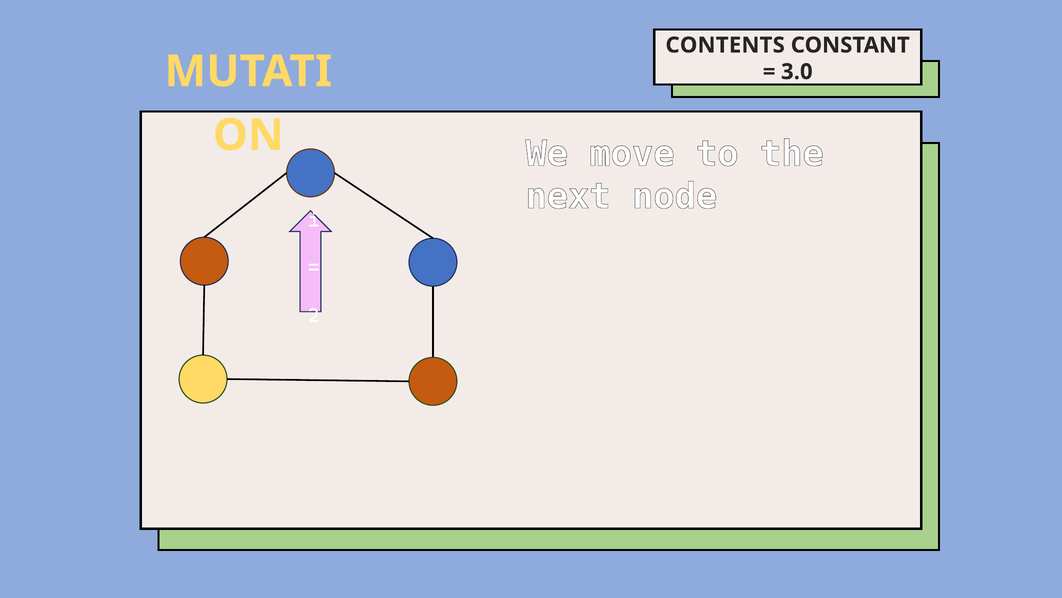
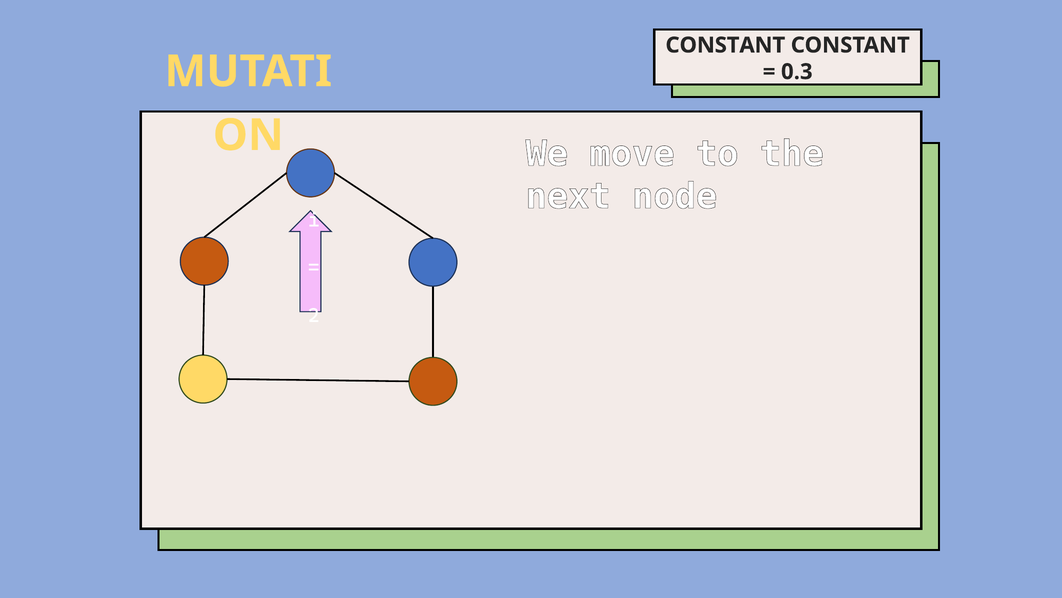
CONTENTS: CONTENTS -> CONSTANT (725, 45)
3.0: 3.0 -> 0.3 (797, 72)
